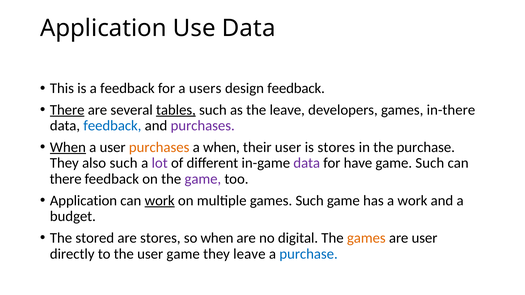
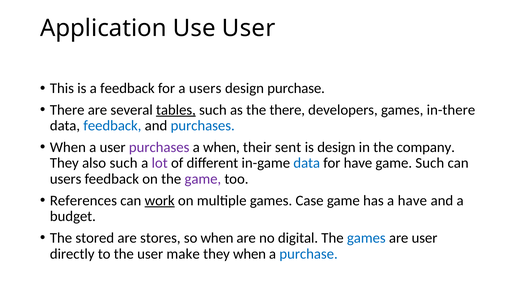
Use Data: Data -> User (249, 28)
design feedback: feedback -> purchase (296, 88)
There underline: present -> none (67, 110)
the leave: leave -> there (287, 110)
purchases colour: purple -> blue (203, 126)
When underline: present -> none (68, 147)
purchases colour: orange -> purple (159, 147)
their user: user -> sent (288, 147)
is stores: stores -> design (336, 147)
the purchase: purchase -> company (426, 147)
data colour: purple -> blue (307, 163)
there: there -> users (66, 179)
Application: Application -> References (83, 201)
games Such: Such -> Case (310, 201)
a work: work -> have (412, 201)
games colour: orange -> blue (366, 238)
user game: game -> make (183, 254)
they leave: leave -> when (249, 254)
